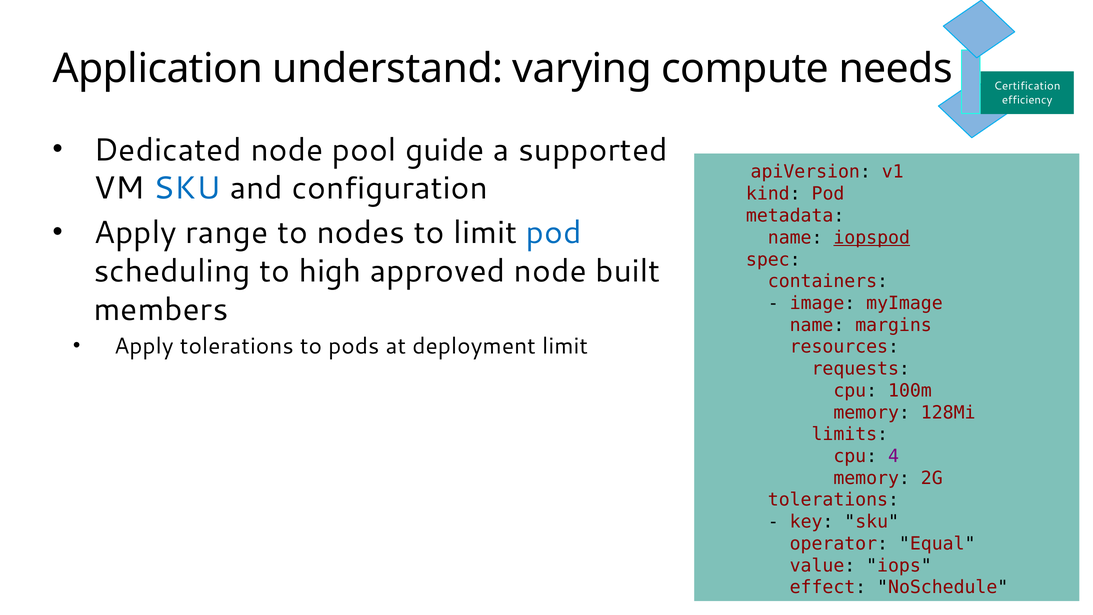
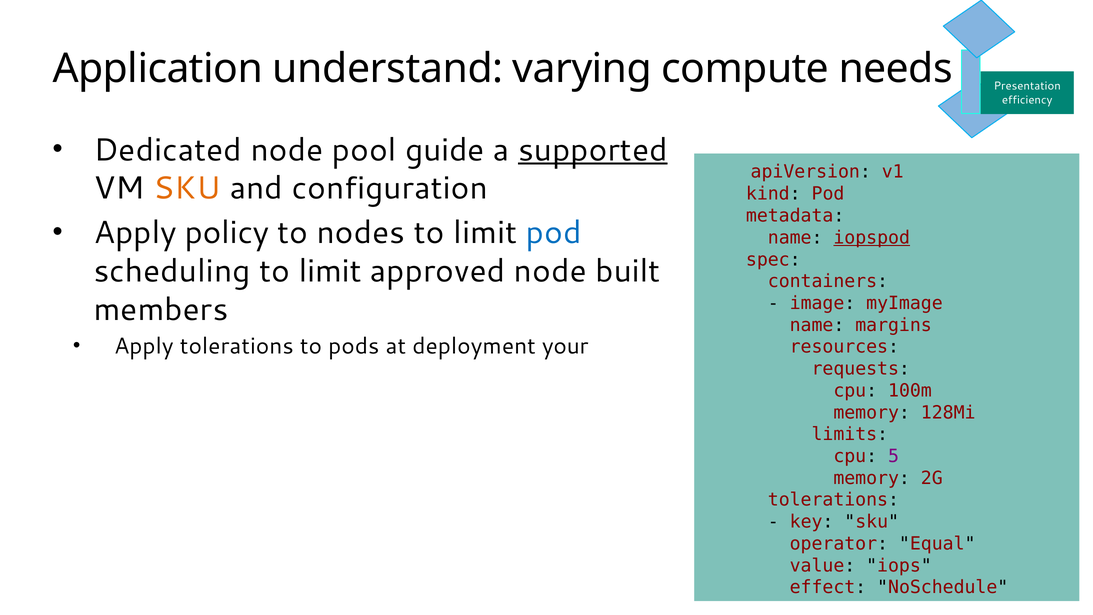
Certification: Certification -> Presentation (1027, 86)
supported underline: none -> present (593, 150)
SKU colour: blue -> orange (187, 188)
range: range -> policy (227, 233)
scheduling to high: high -> limit (330, 271)
deployment limit: limit -> your (565, 346)
4: 4 -> 5 (894, 456)
